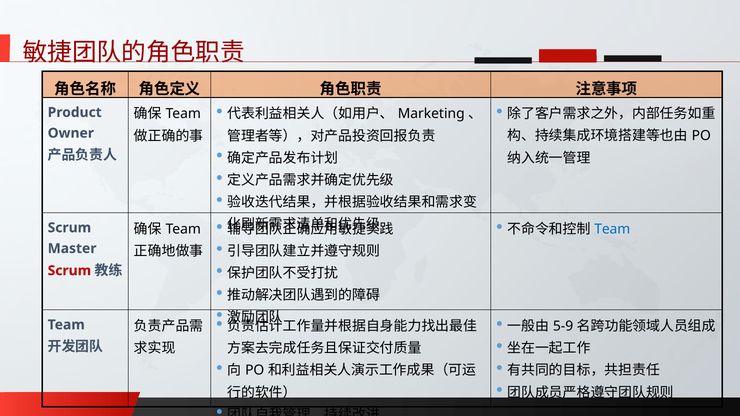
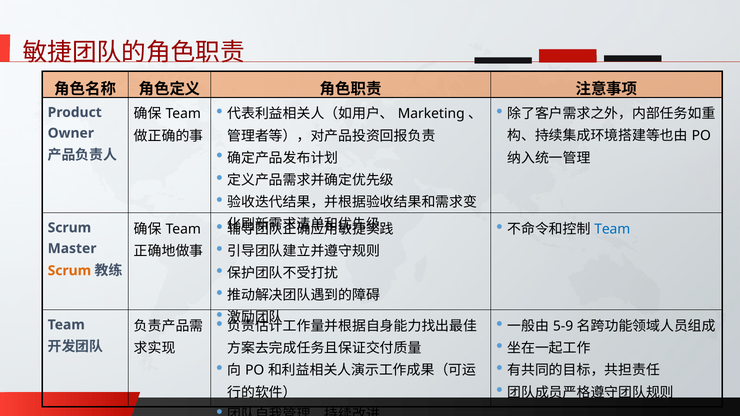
Scrum colour: red -> orange (69, 271)
